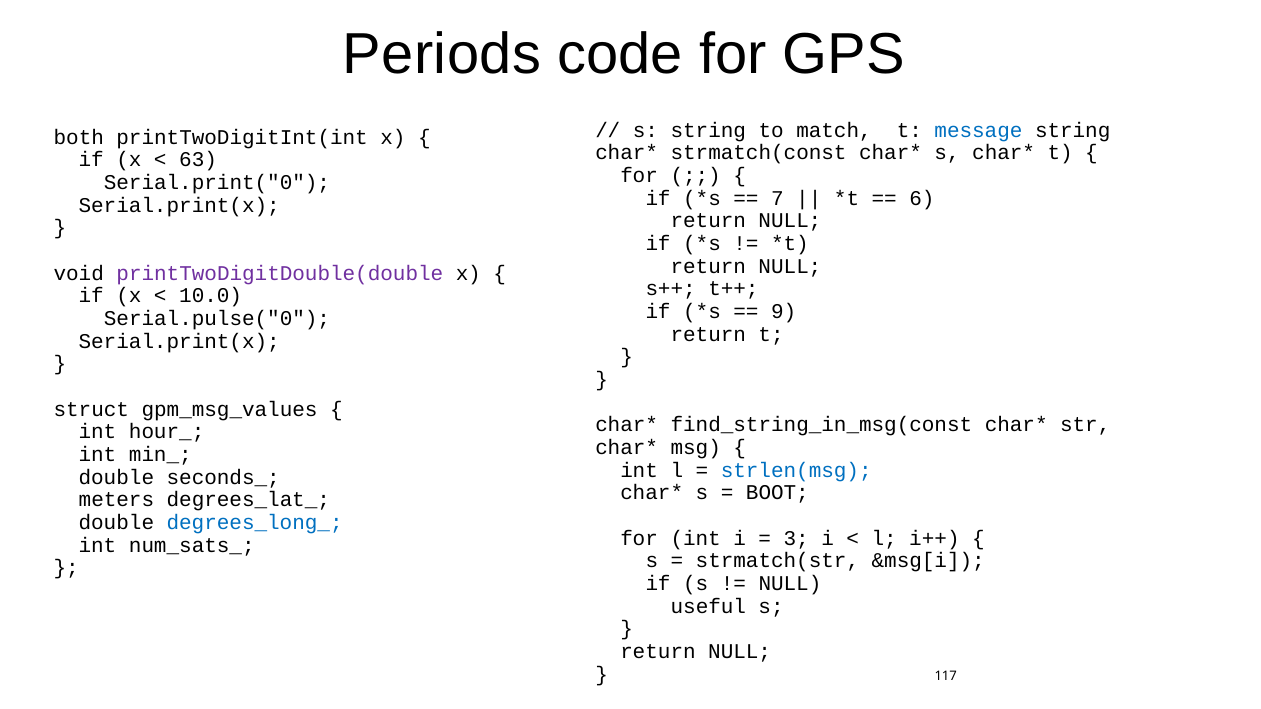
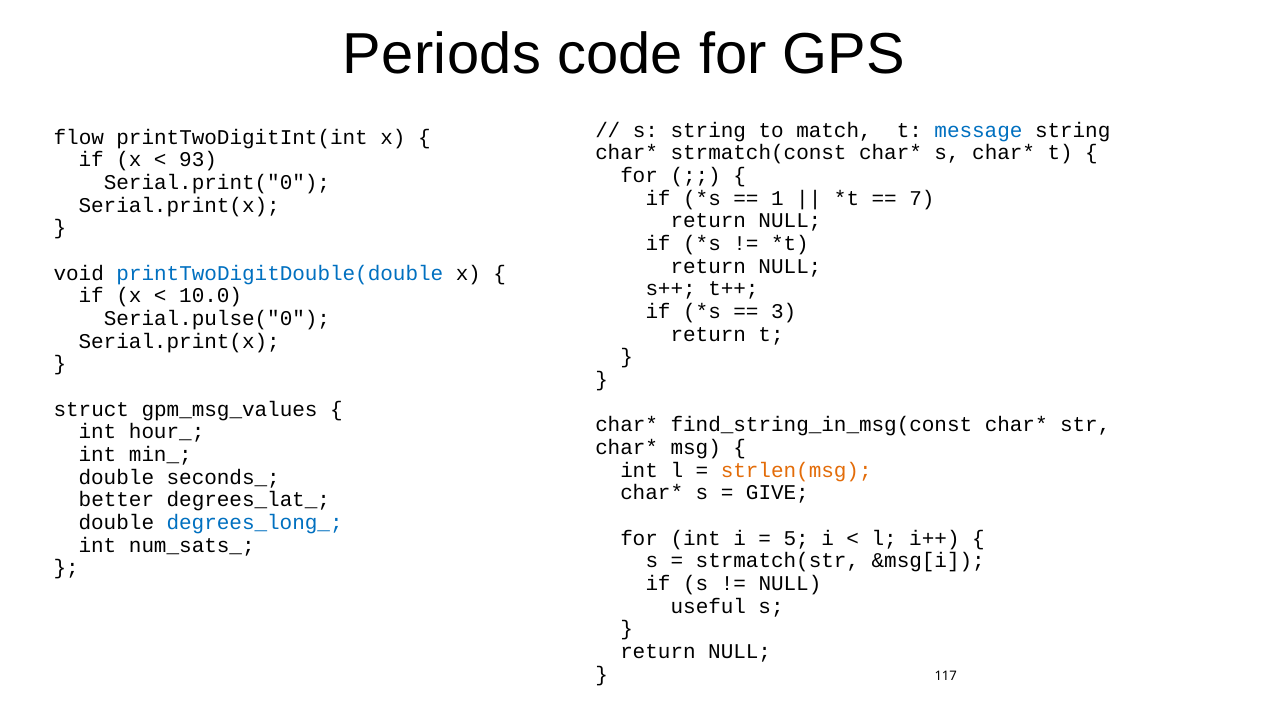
both: both -> flow (79, 137)
63: 63 -> 93 (198, 160)
7: 7 -> 1 (777, 198)
6: 6 -> 7 (922, 198)
printTwoDigitDouble(double colour: purple -> blue (280, 273)
9: 9 -> 3 (784, 312)
strlen(msg colour: blue -> orange (796, 471)
BOOT: BOOT -> GIVE (777, 493)
meters: meters -> better (116, 500)
3: 3 -> 5 (796, 539)
